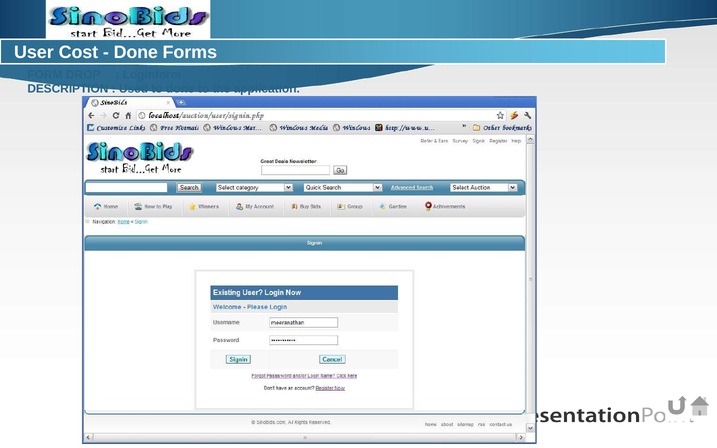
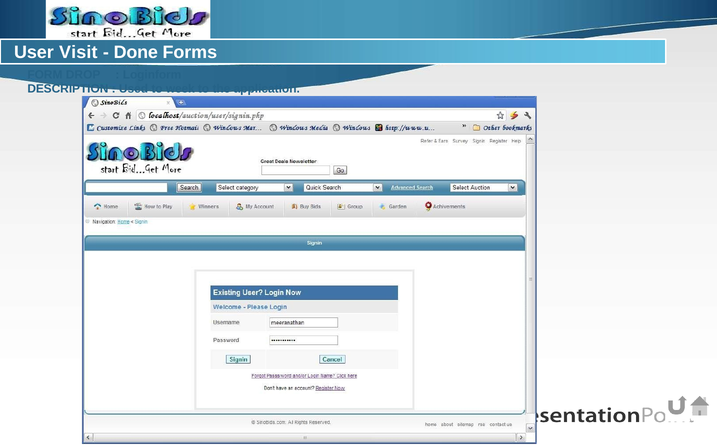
Cost: Cost -> Visit (78, 52)
to done: done -> week (180, 89)
